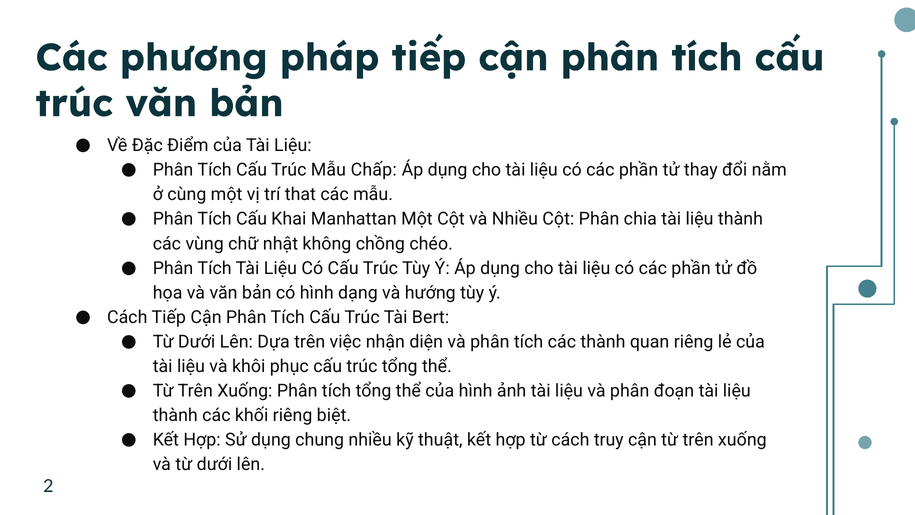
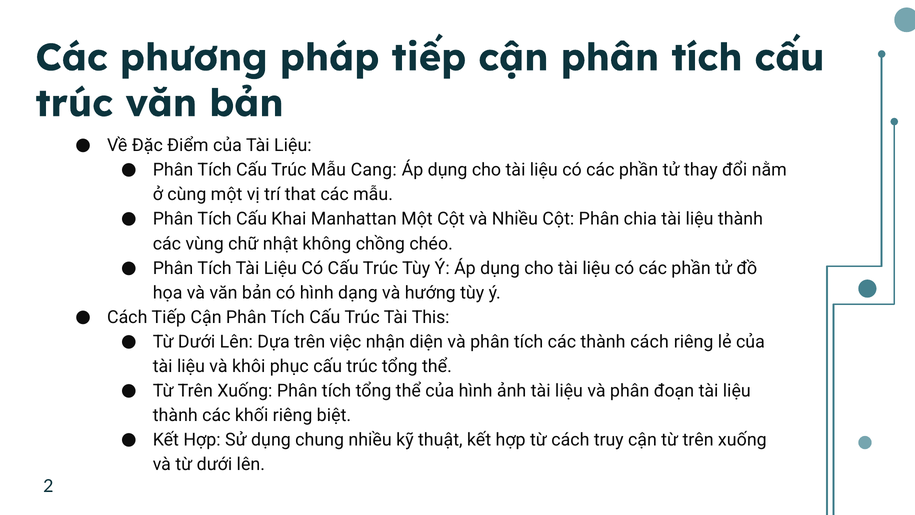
Chấp: Chấp -> Cang (374, 170)
Bert: Bert -> This (431, 317)
thành quan: quan -> cách (649, 342)
